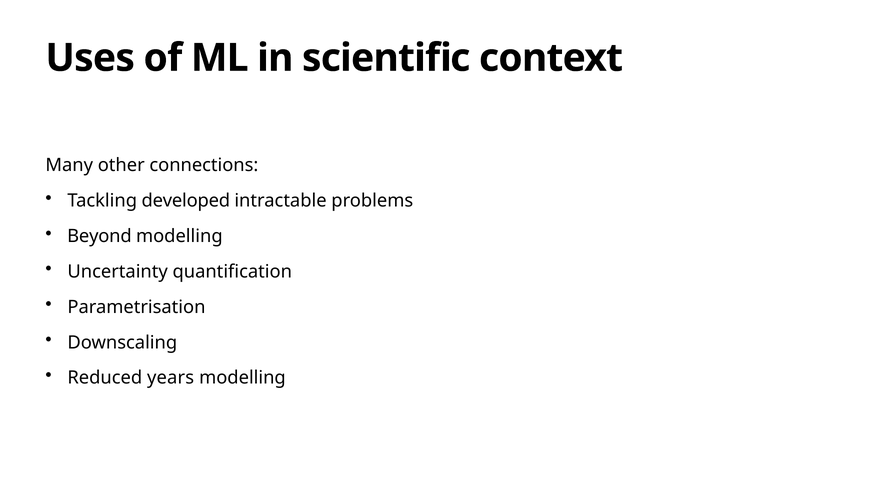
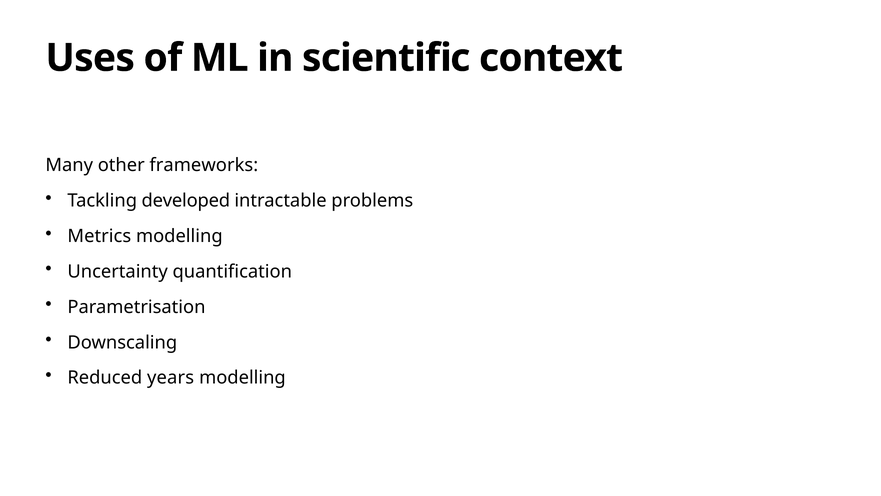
connections: connections -> frameworks (204, 165)
Beyond: Beyond -> Metrics (99, 236)
